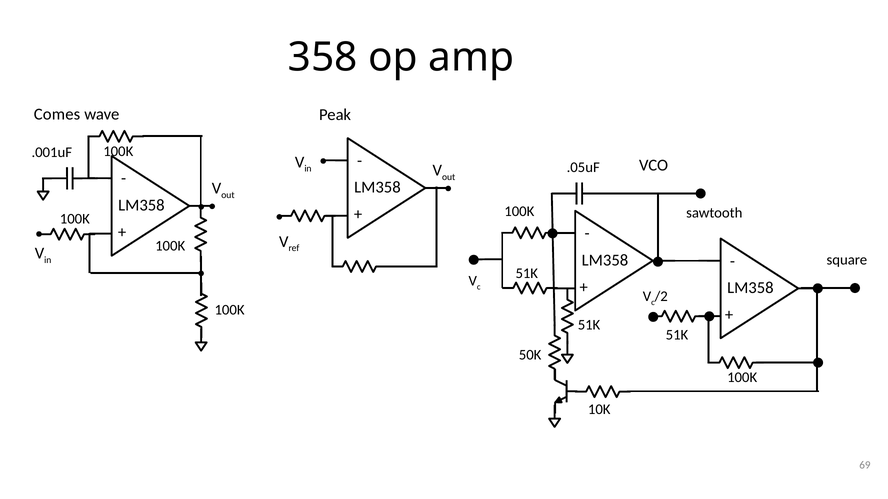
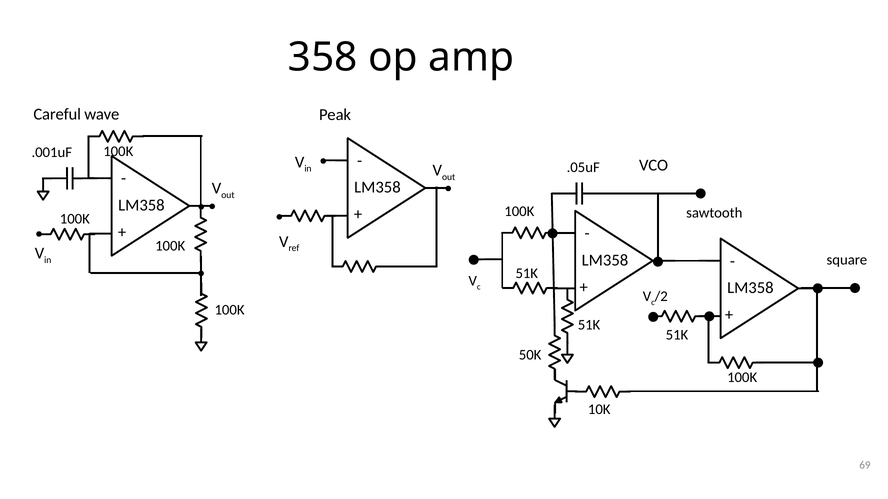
Comes: Comes -> Careful (57, 114)
